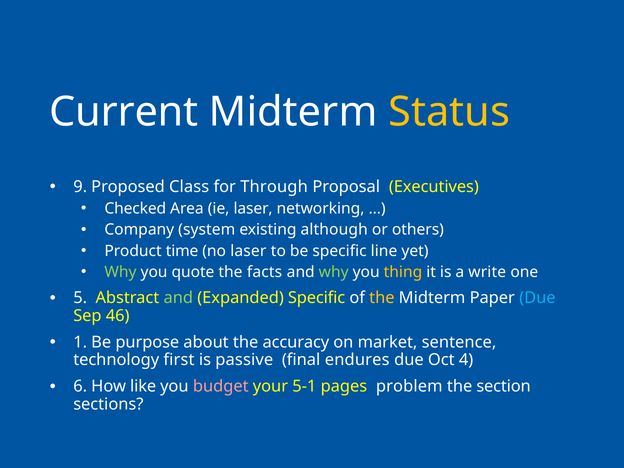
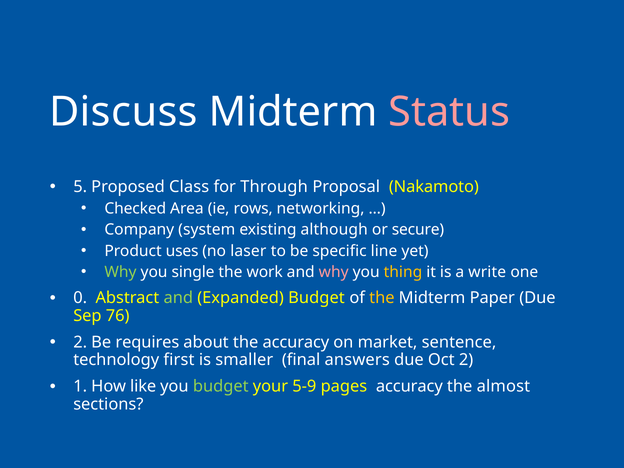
Current: Current -> Discuss (123, 112)
Status colour: yellow -> pink (449, 112)
9: 9 -> 5 (80, 187)
Executives: Executives -> Nakamoto (434, 187)
ie laser: laser -> rows (253, 209)
others: others -> secure (418, 230)
time: time -> uses (182, 251)
quote: quote -> single (193, 272)
facts: facts -> work (265, 272)
why colour: light green -> pink (334, 272)
5: 5 -> 0 (80, 298)
Expanded Specific: Specific -> Budget (316, 298)
Due colour: light blue -> white (537, 298)
46: 46 -> 76 (118, 316)
1: 1 -> 2 (80, 342)
purpose: purpose -> requires (147, 342)
passive: passive -> smaller (244, 360)
endures: endures -> answers (357, 360)
Oct 4: 4 -> 2 (466, 360)
6: 6 -> 1 (80, 387)
budget colour: pink -> light green (221, 387)
5-1: 5-1 -> 5-9 (304, 387)
pages problem: problem -> accuracy (409, 387)
section: section -> almost (503, 387)
